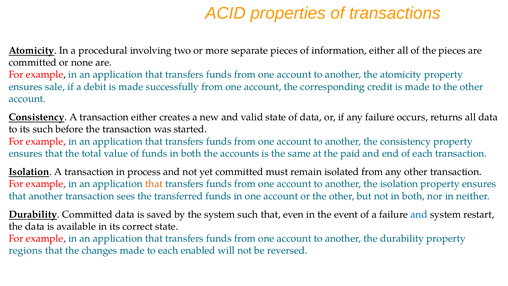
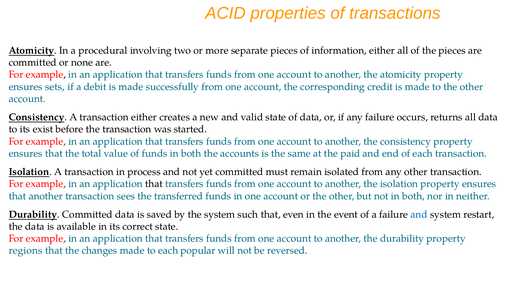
sale: sale -> sets (55, 87)
its such: such -> exist (43, 129)
that colour: orange -> black (154, 184)
enabled: enabled -> popular (198, 250)
